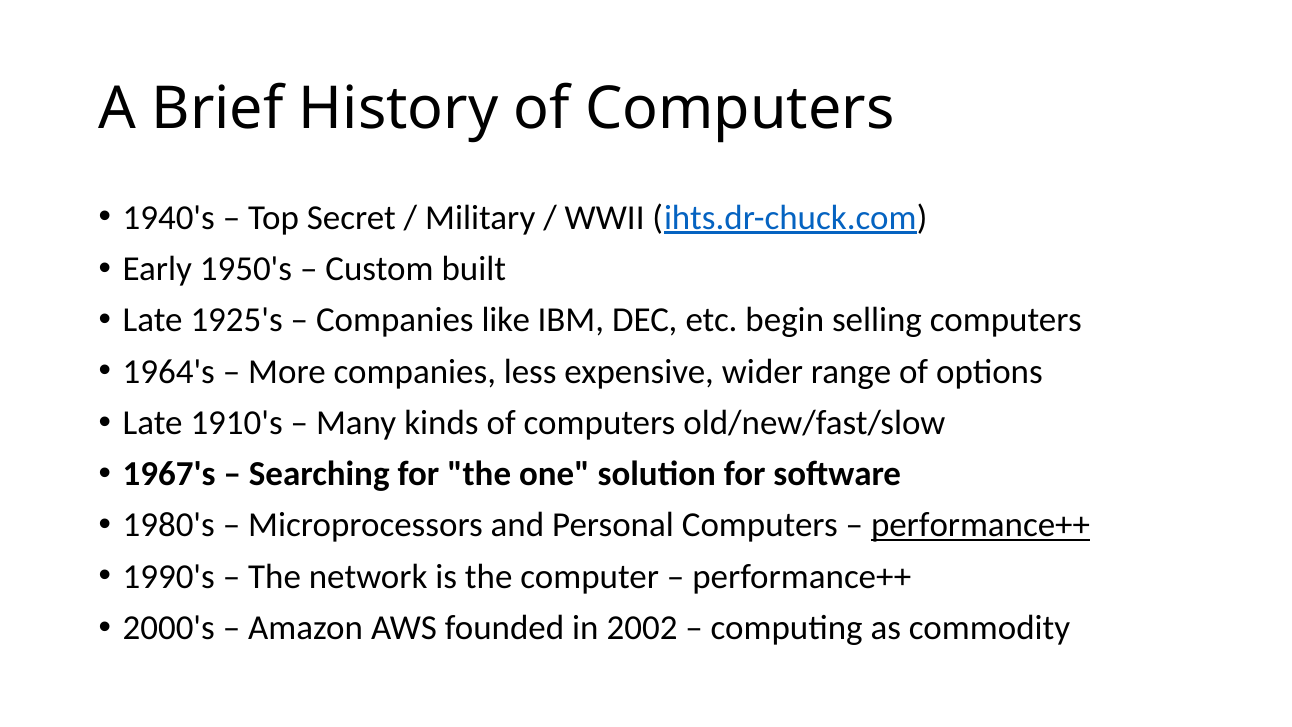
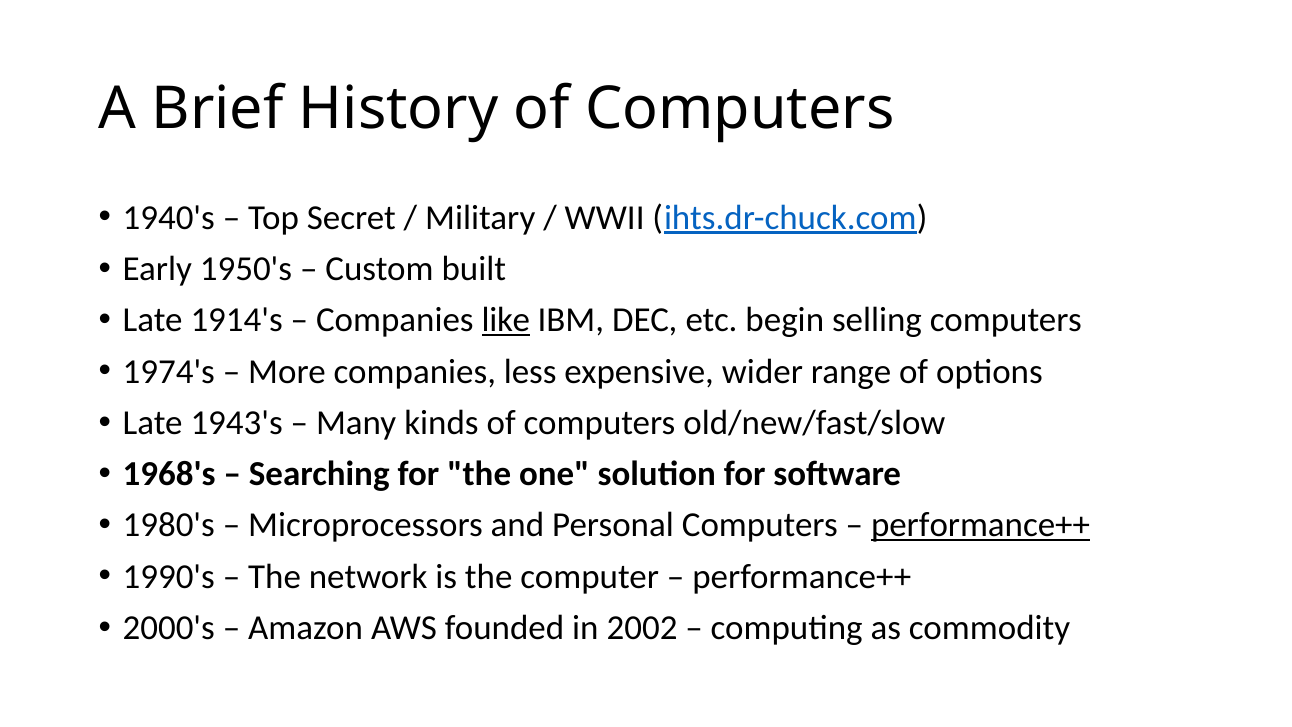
1925's: 1925's -> 1914's (237, 320)
like underline: none -> present (506, 320)
1964's: 1964's -> 1974's (169, 371)
1910's: 1910's -> 1943's (237, 423)
1967's: 1967's -> 1968's (169, 474)
